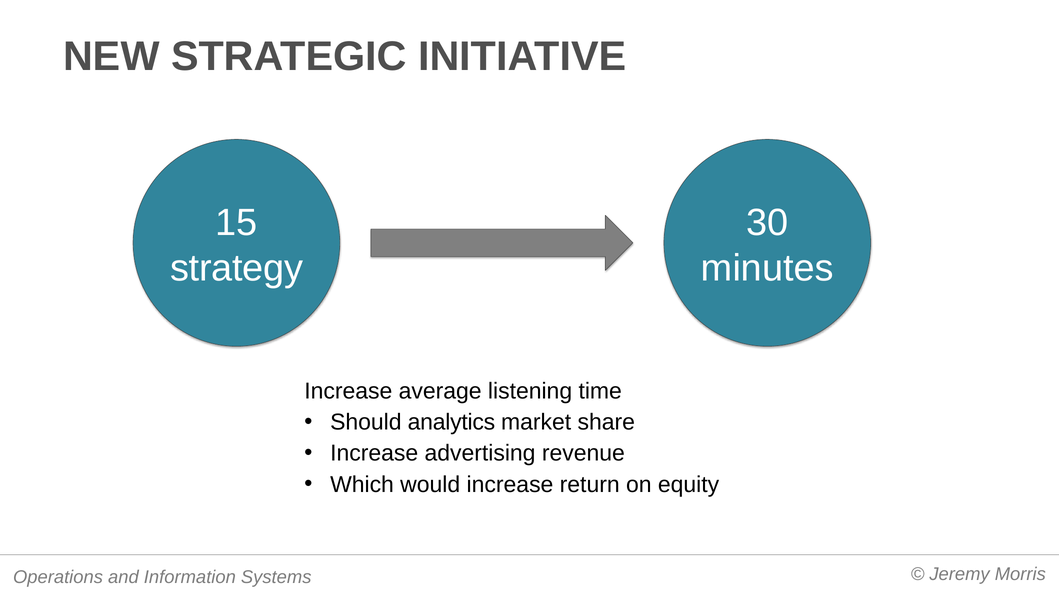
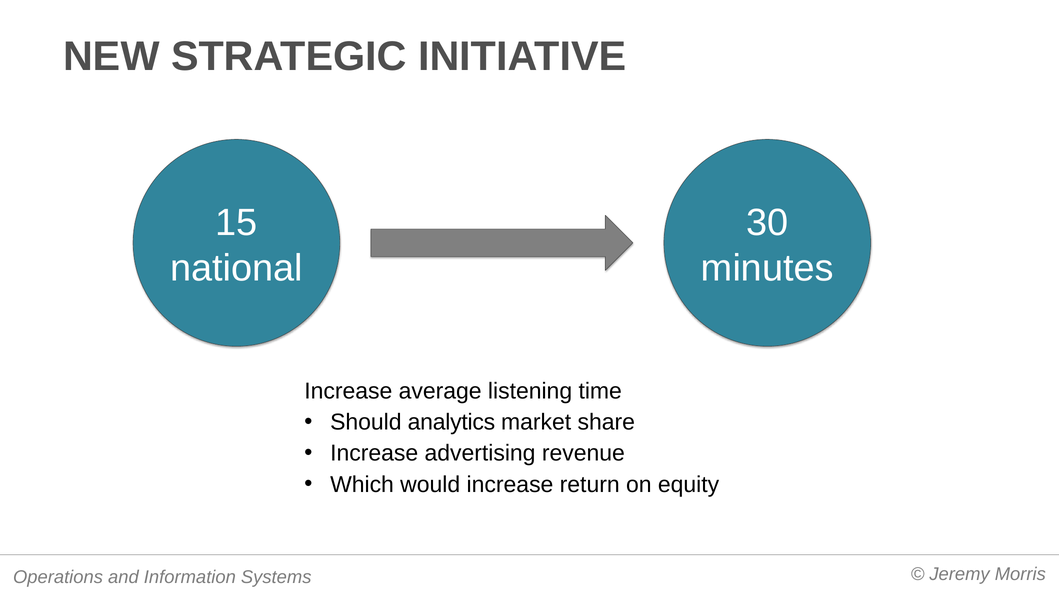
strategy: strategy -> national (236, 268)
